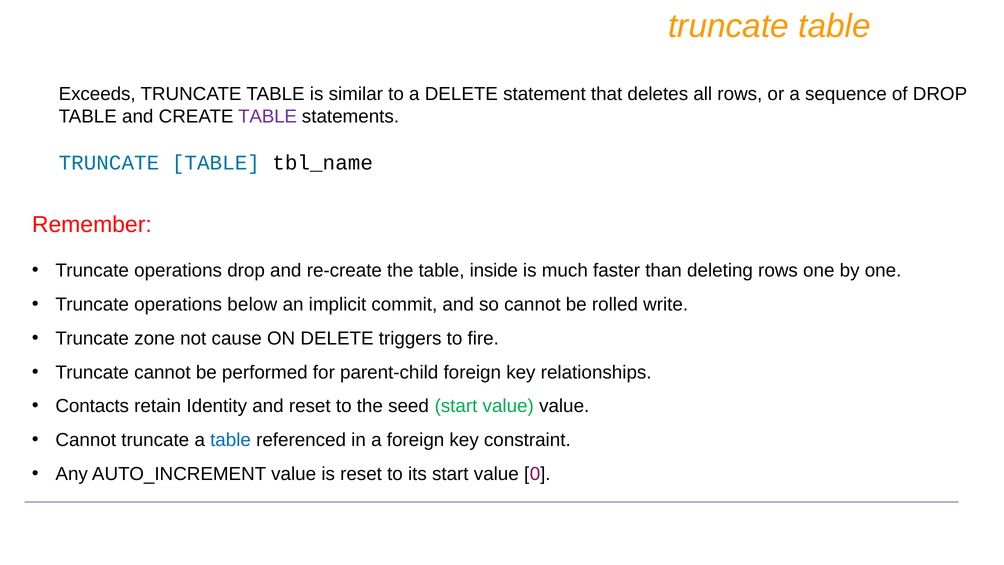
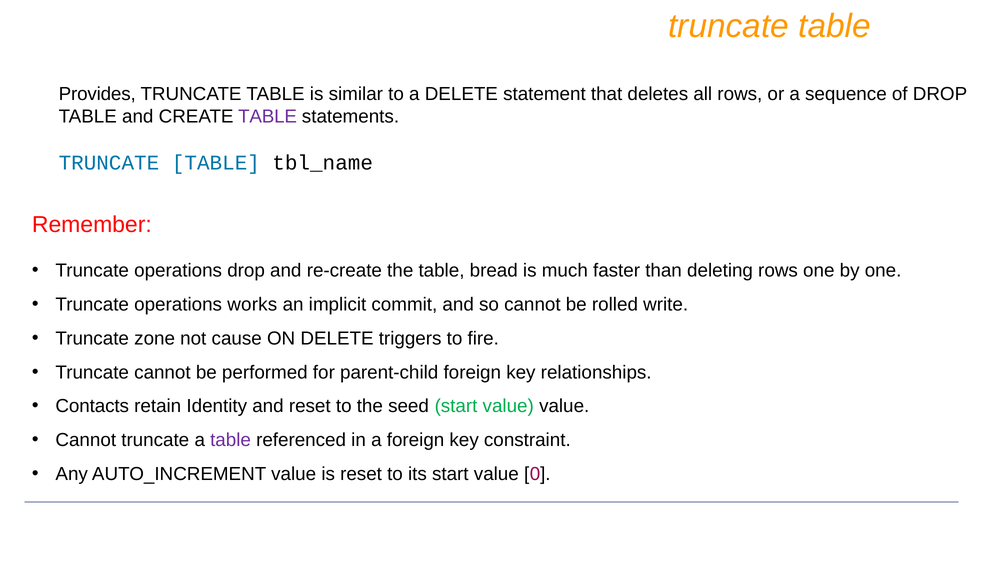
Exceeds: Exceeds -> Provides (97, 94)
inside: inside -> bread (494, 270)
below: below -> works (252, 304)
table colour: blue -> purple (231, 440)
